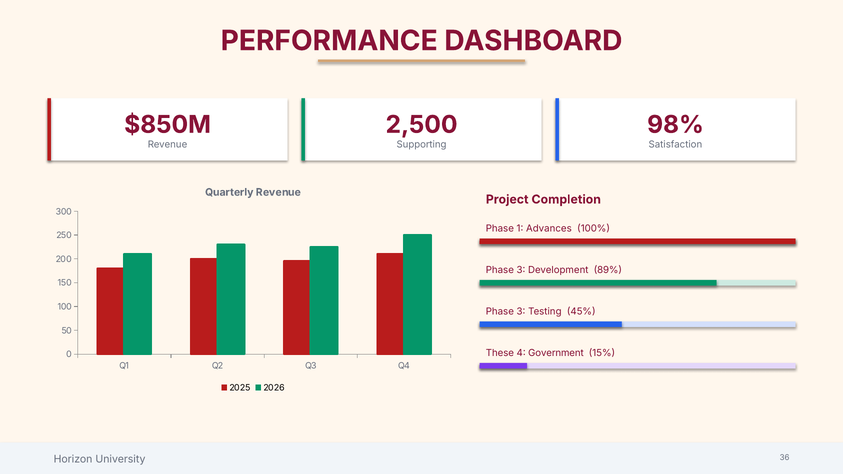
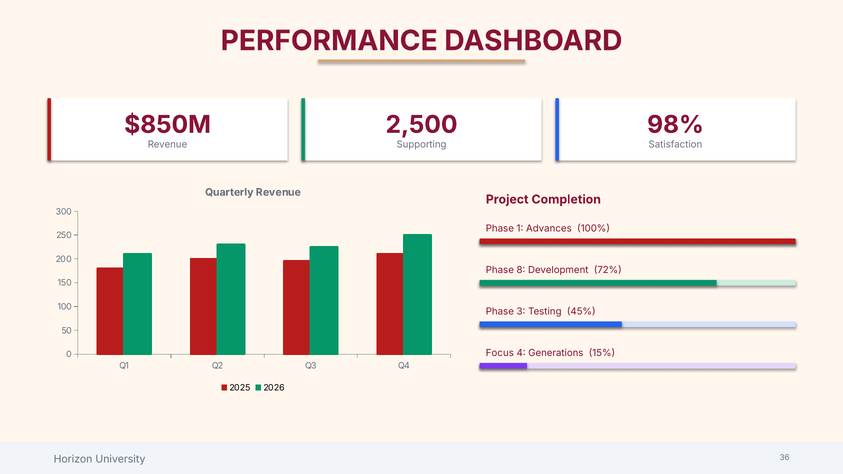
3: 3 -> 8 (521, 270)
89%: 89% -> 72% (608, 270)
These: These -> Focus (500, 353)
Government: Government -> Generations (556, 353)
